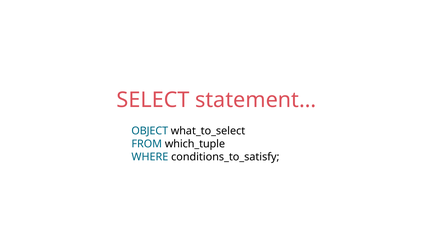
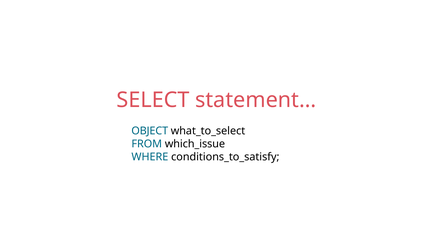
which_tuple: which_tuple -> which_issue (195, 144)
